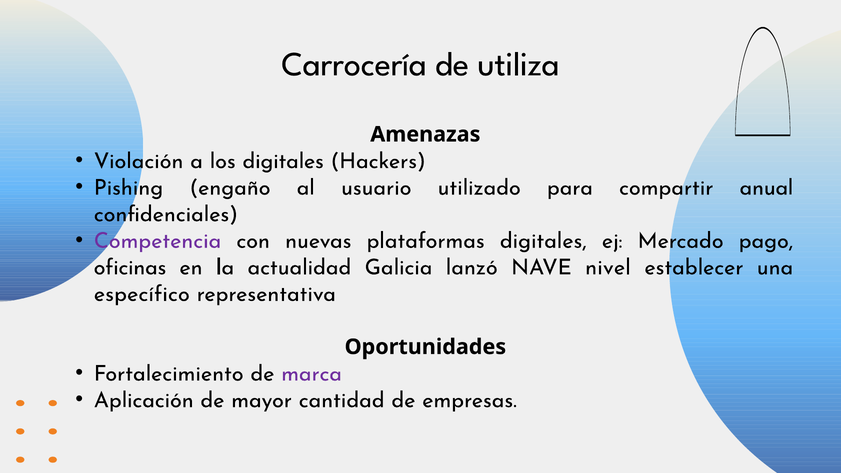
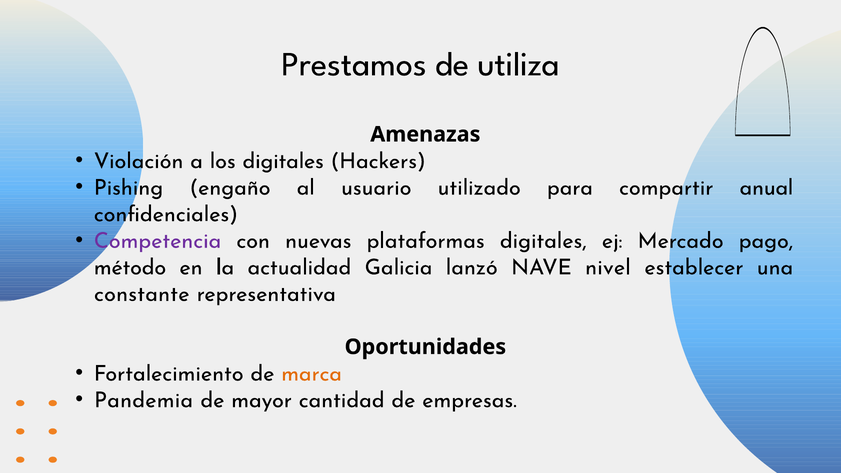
Carrocería: Carrocería -> Prestamos (354, 64)
oficinas: oficinas -> método (130, 267)
específico: específico -> constante (142, 294)
marca colour: purple -> orange (312, 374)
Aplicación: Aplicación -> Pandemia (144, 400)
